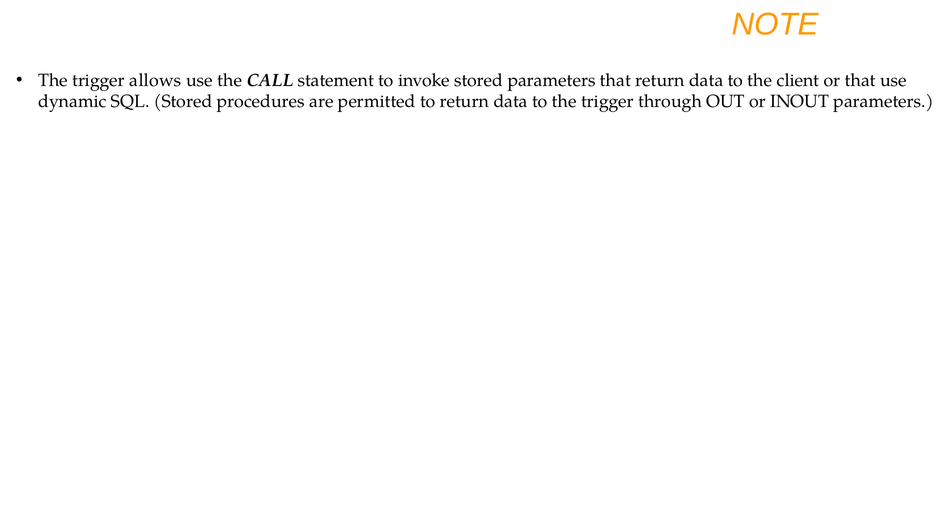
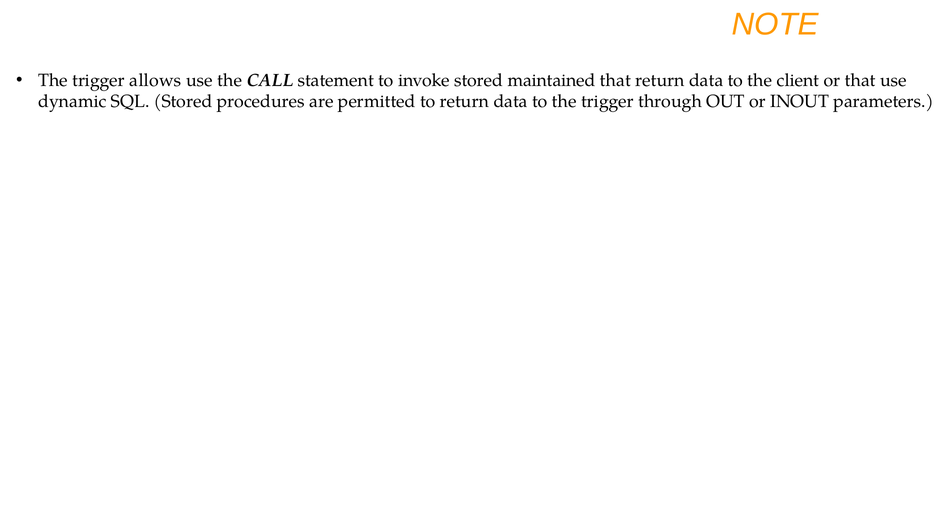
stored parameters: parameters -> maintained (552, 80)
